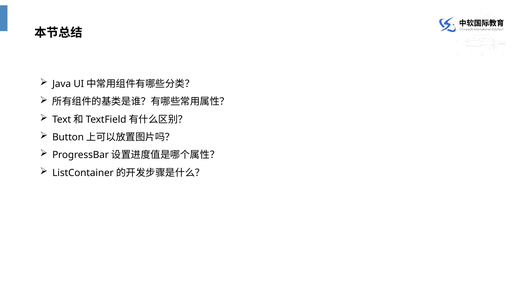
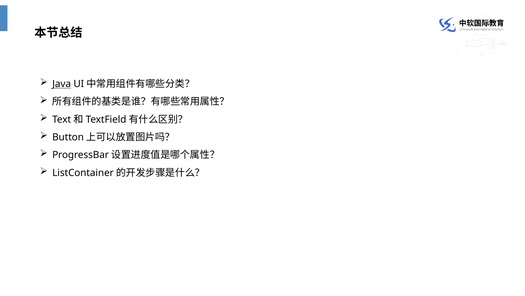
Java underline: none -> present (62, 84)
